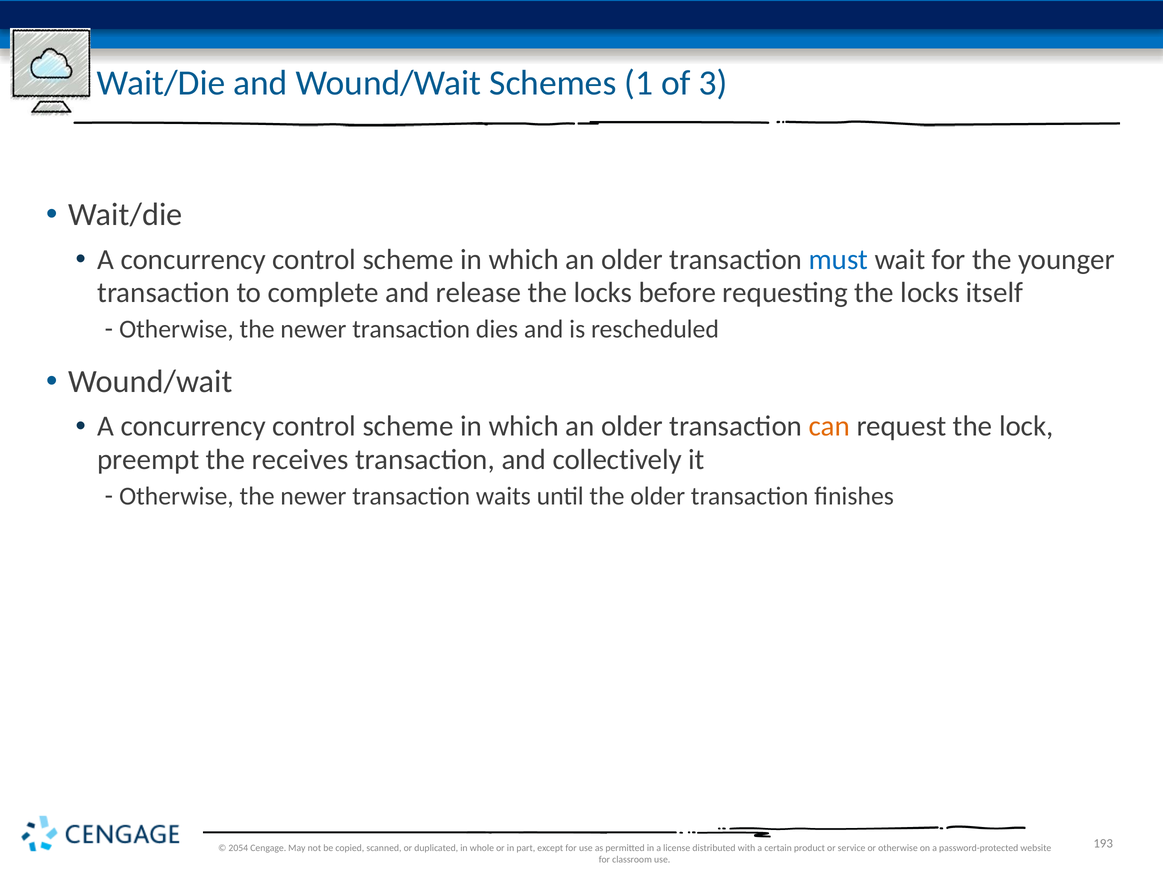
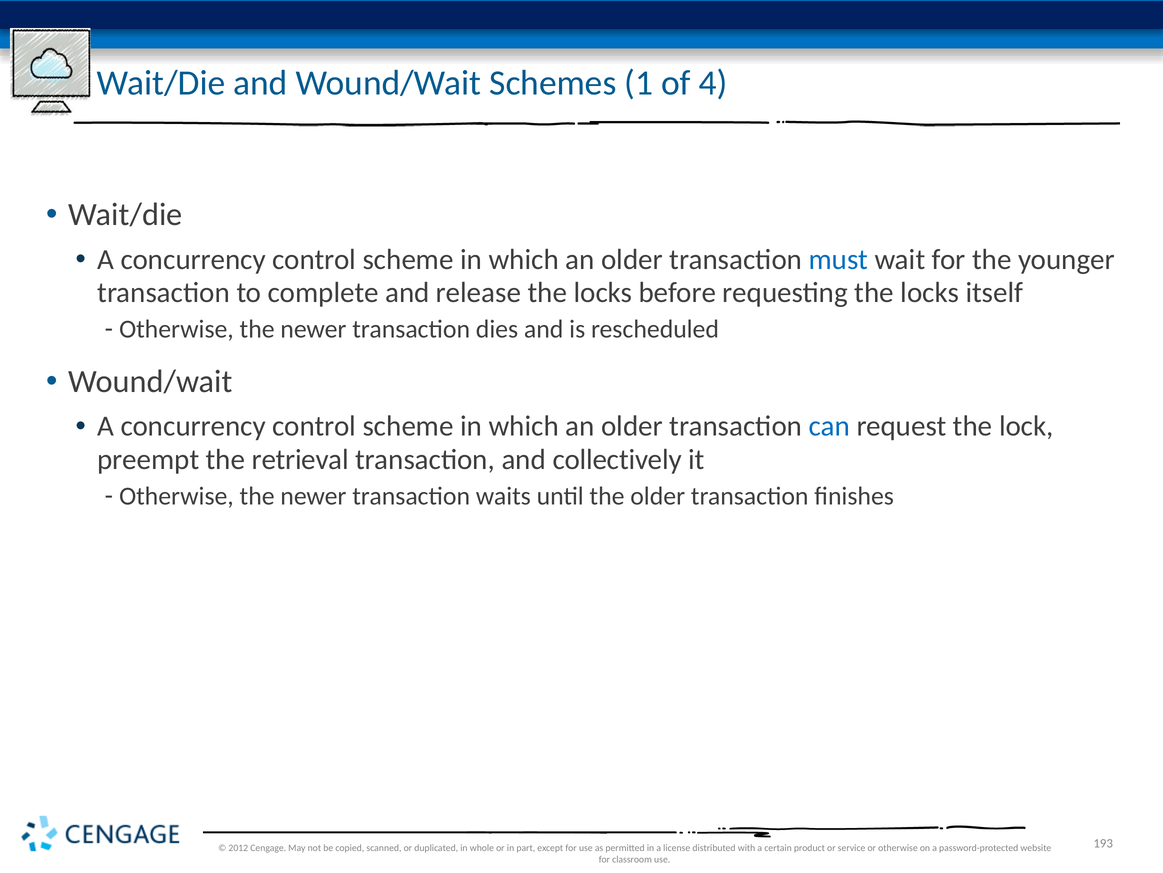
3: 3 -> 4 (713, 83)
can colour: orange -> blue (829, 426)
receives: receives -> retrieval (300, 459)
2054: 2054 -> 2012 (238, 847)
